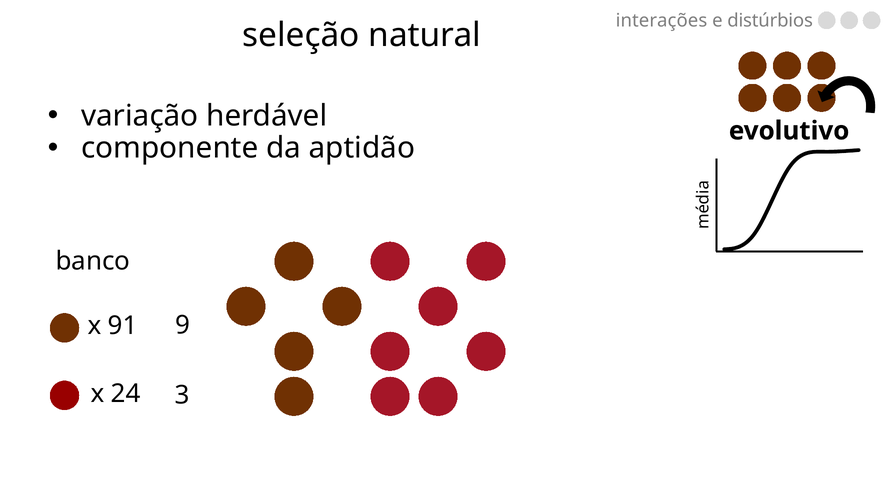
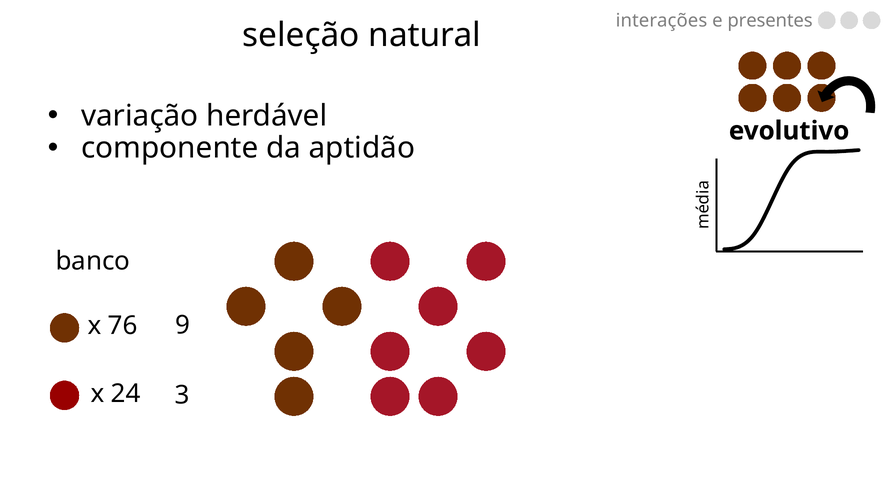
distúrbios: distúrbios -> presentes (770, 21)
91: 91 -> 76 (123, 326)
